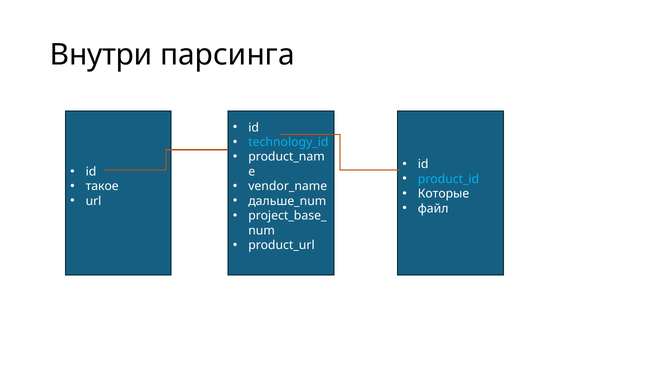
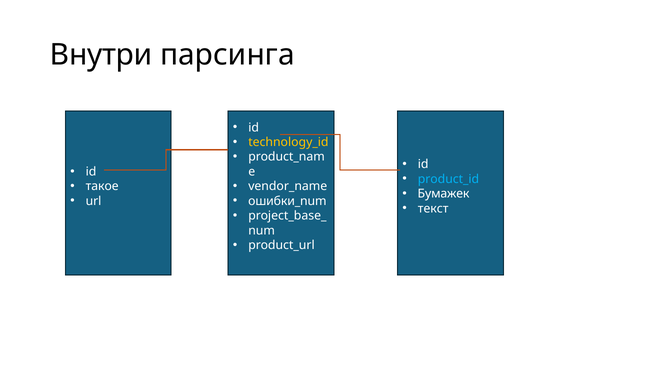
technology_id colour: light blue -> yellow (288, 142)
Которые: Которые -> Бумажек (444, 194)
дальше_num: дальше_num -> ошибки_num (287, 201)
файл: файл -> текст (433, 208)
